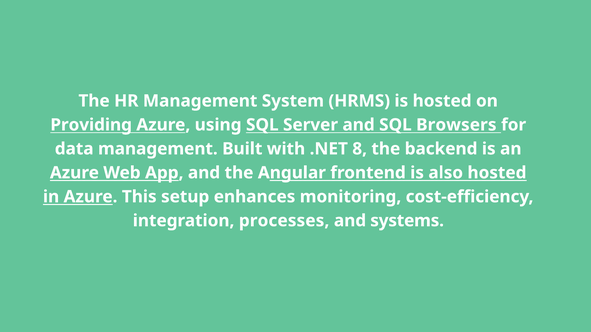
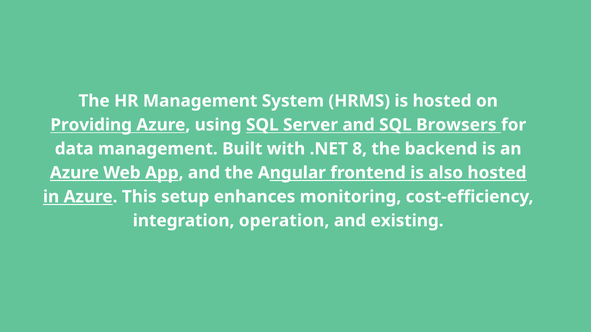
processes: processes -> operation (284, 221)
systems: systems -> existing (407, 221)
